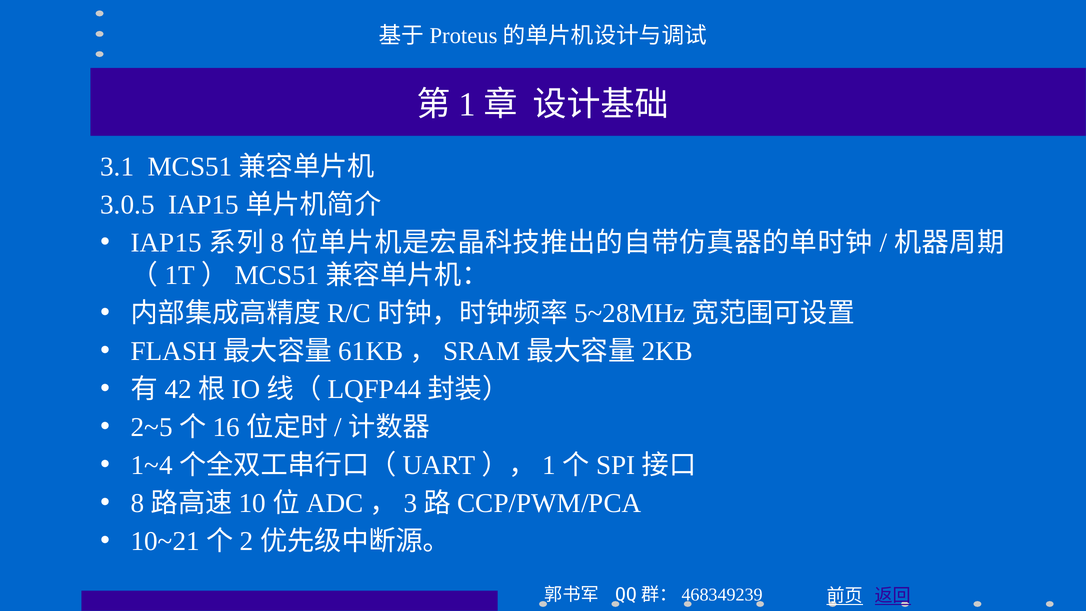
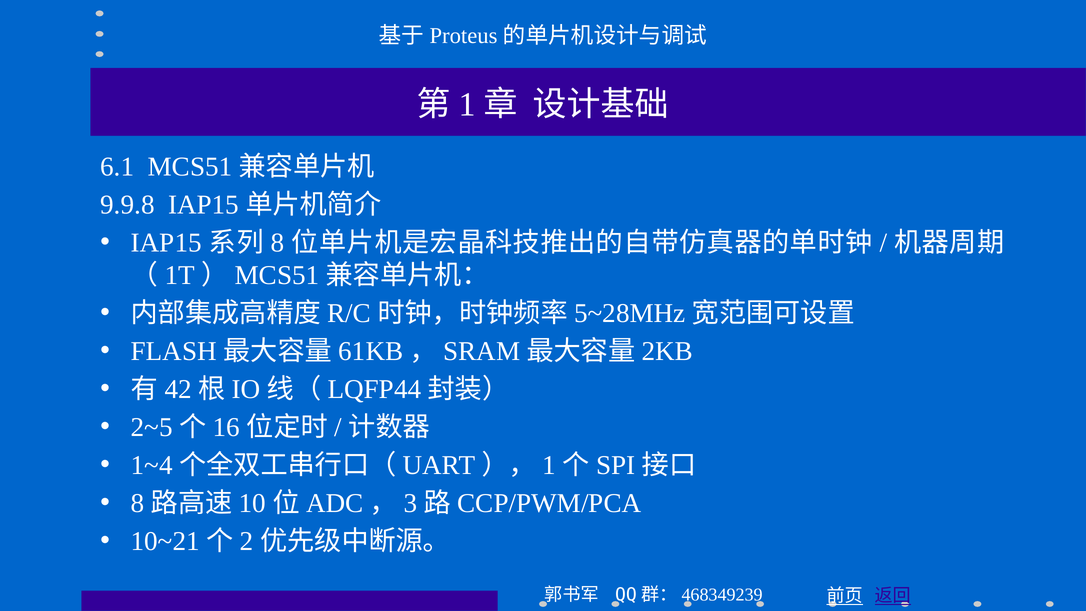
3.1: 3.1 -> 6.1 (117, 167)
3.0.5: 3.0.5 -> 9.9.8 (127, 205)
